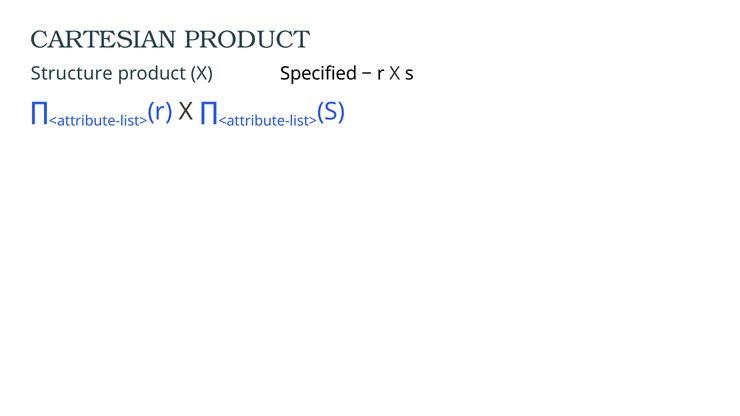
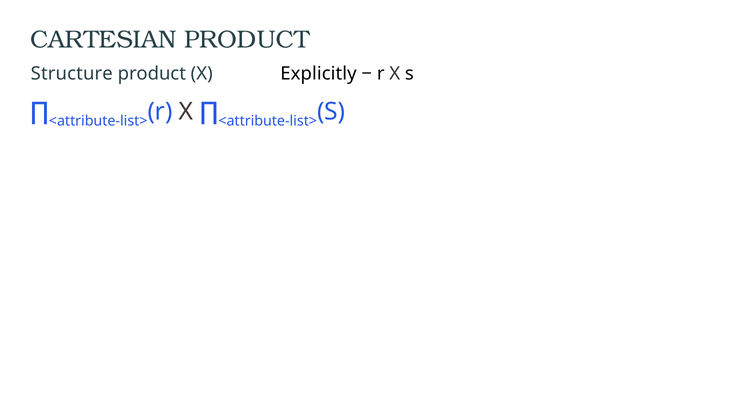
Specified: Specified -> Explicitly (318, 74)
